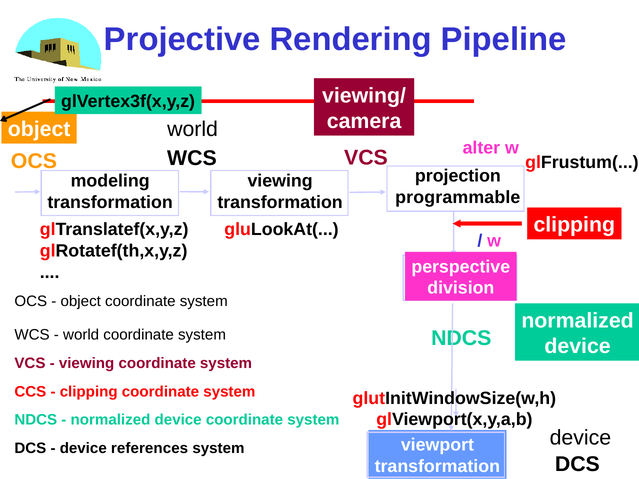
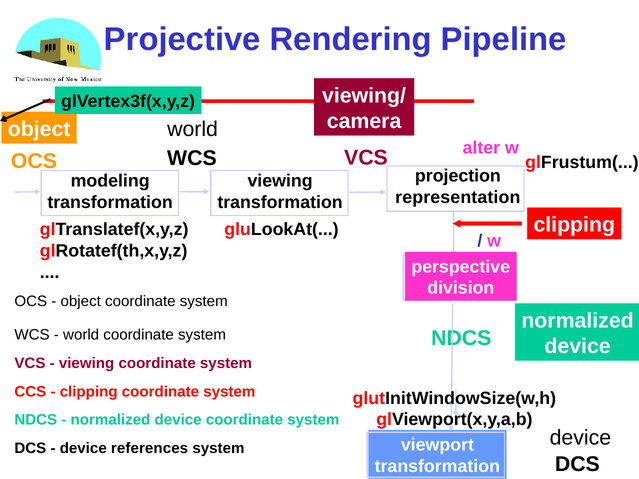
programmable: programmable -> representation (458, 197)
